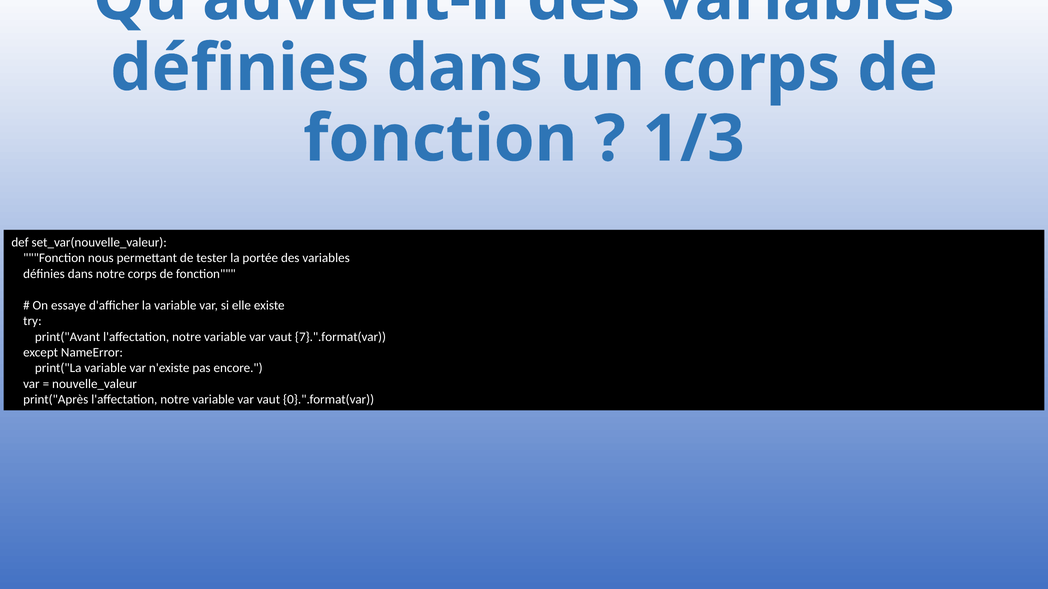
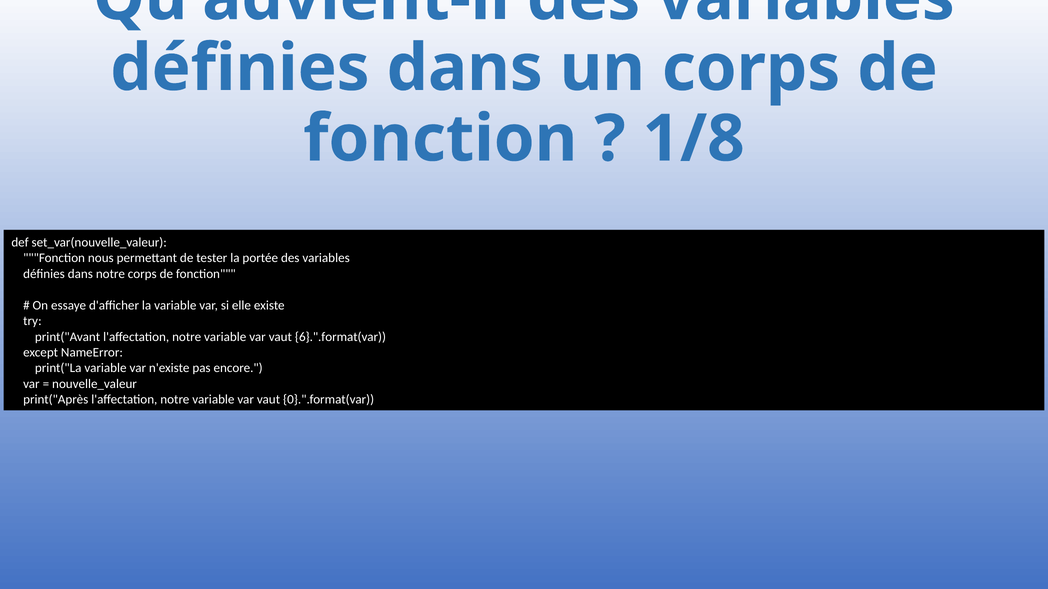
1/3: 1/3 -> 1/8 (694, 139)
7}.".format(var: 7}.".format(var -> 6}.".format(var (340, 337)
